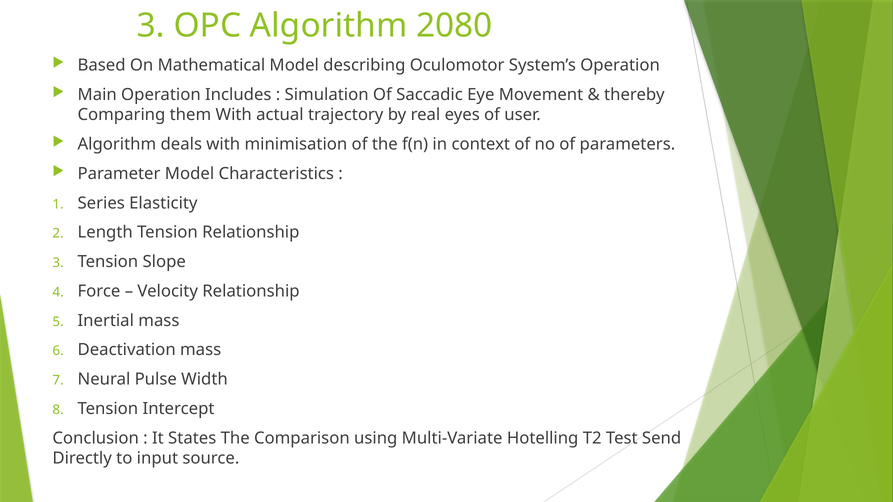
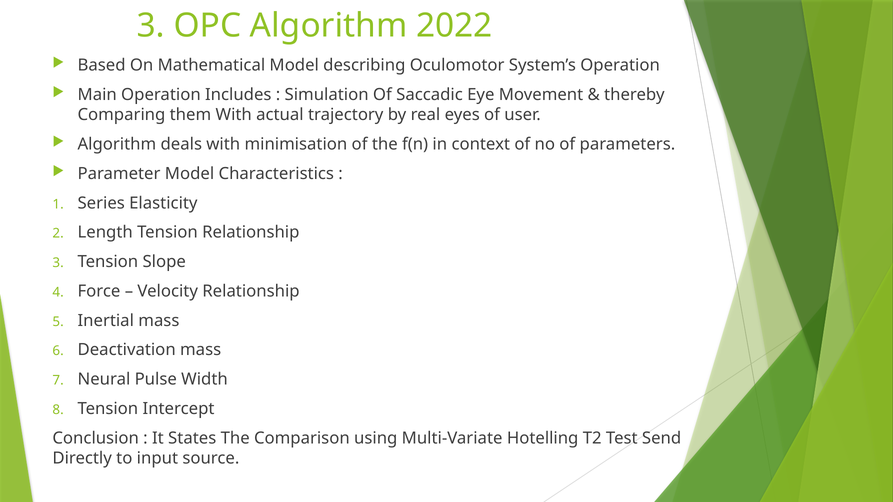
2080: 2080 -> 2022 (454, 26)
